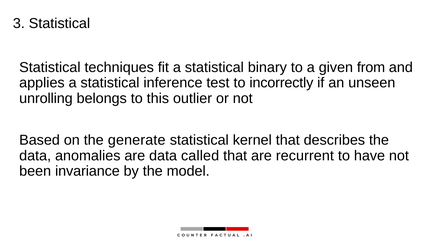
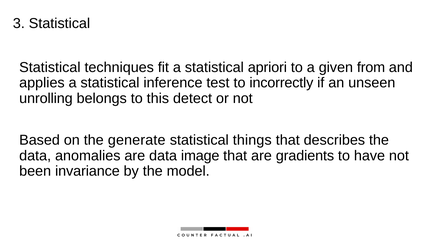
binary: binary -> apriori (267, 67)
outlier: outlier -> detect (193, 98)
kernel: kernel -> things (252, 140)
called: called -> image (200, 156)
recurrent: recurrent -> gradients (305, 156)
